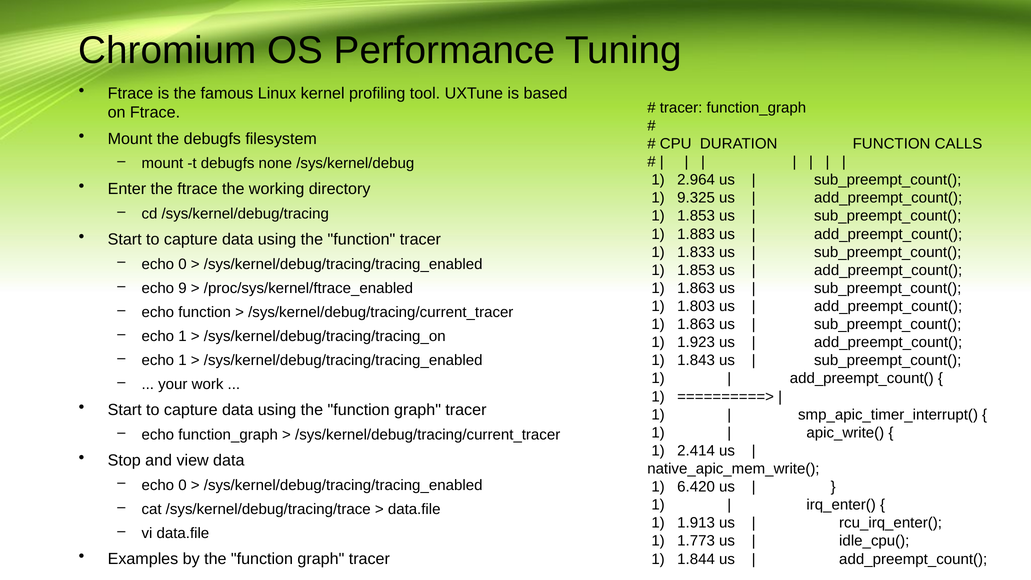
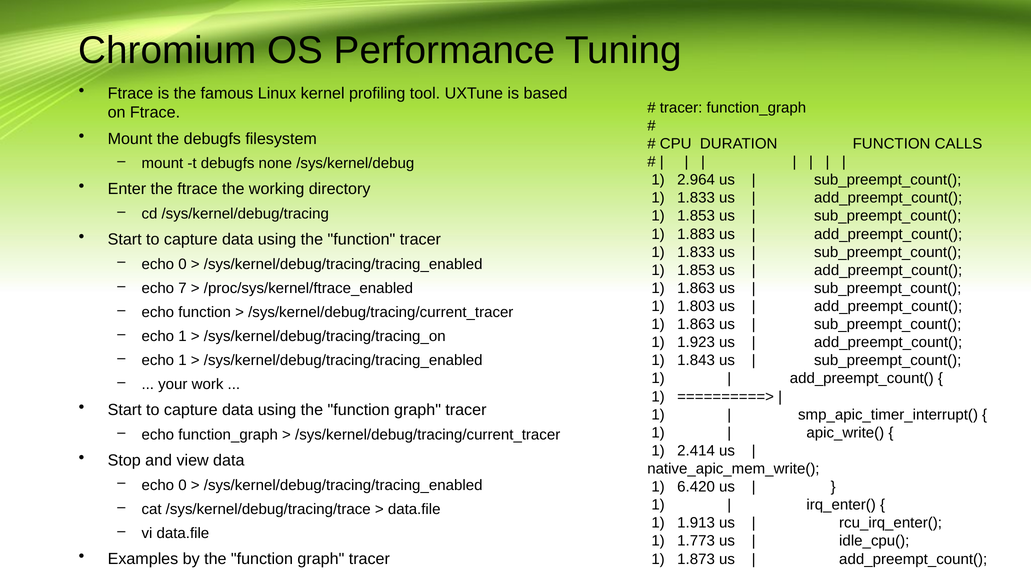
9.325: 9.325 -> 1.833 (696, 198)
9: 9 -> 7 (183, 288)
1.844: 1.844 -> 1.873 (696, 559)
